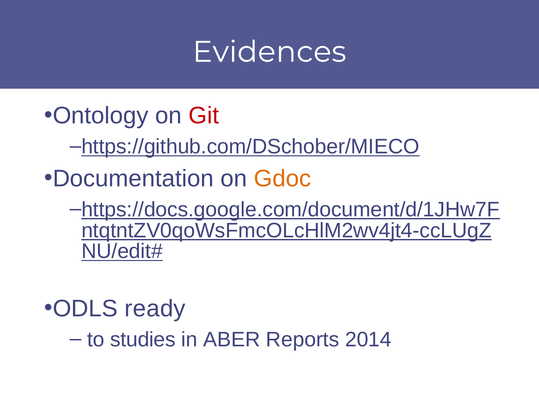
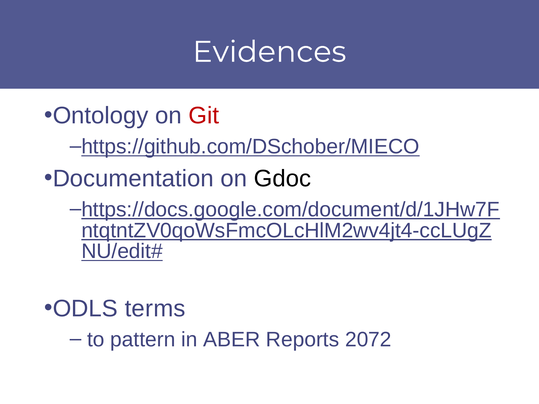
Gdoc colour: orange -> black (282, 179)
ready: ready -> terms (155, 309)
studies: studies -> pattern (143, 340)
2014: 2014 -> 2072 (368, 340)
